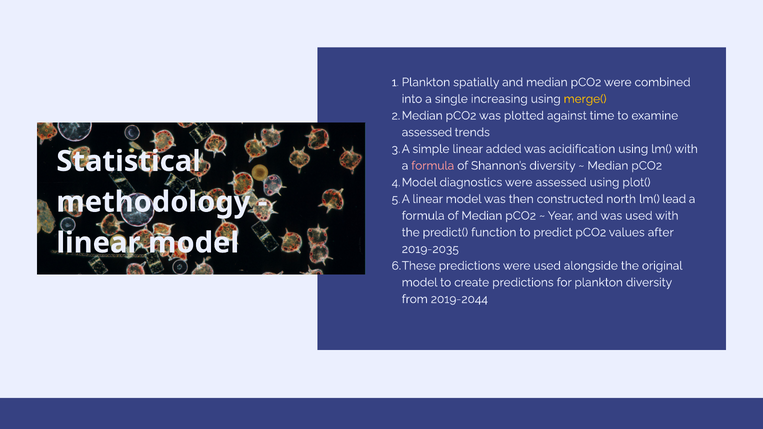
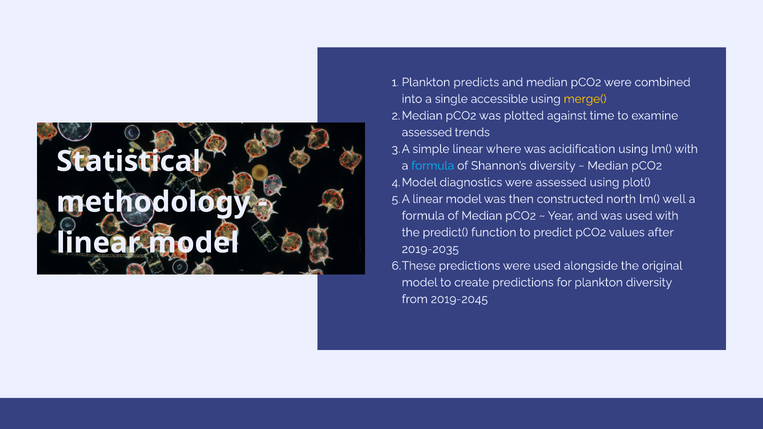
spatially: spatially -> predicts (476, 82)
increasing: increasing -> accessible (499, 99)
added: added -> where (504, 149)
formula colour: pink -> light blue (433, 166)
lead: lead -> well (674, 199)
2019-2044: 2019-2044 -> 2019-2045 (459, 299)
